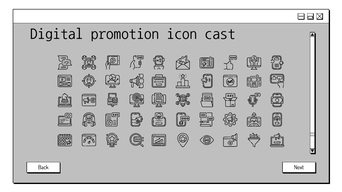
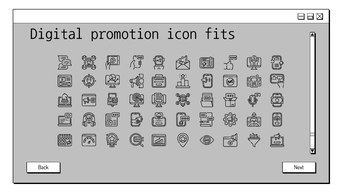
cast: cast -> fits (220, 33)
